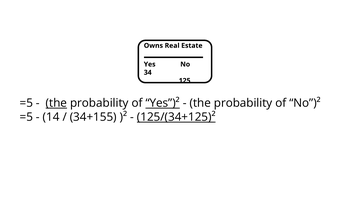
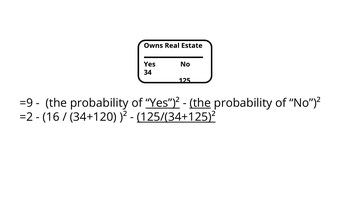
=5: =5 -> =9 (26, 103)
the underline: present -> none (56, 103)
the underline: none -> present (200, 103)
=5: =5 -> =2 (26, 117)
14: 14 -> 16 (51, 117)
34+155: 34+155 -> 34+120 (93, 117)
